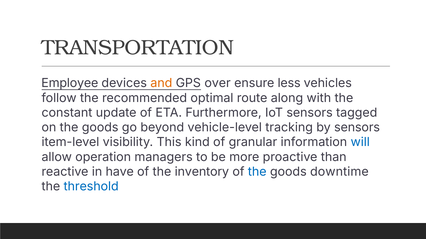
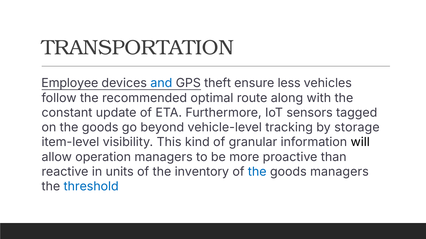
and colour: orange -> blue (161, 83)
over: over -> theft (218, 83)
sensors: sensors -> storage (357, 128)
will colour: blue -> black (360, 143)
have: have -> units (120, 172)
goods downtime: downtime -> managers (339, 172)
